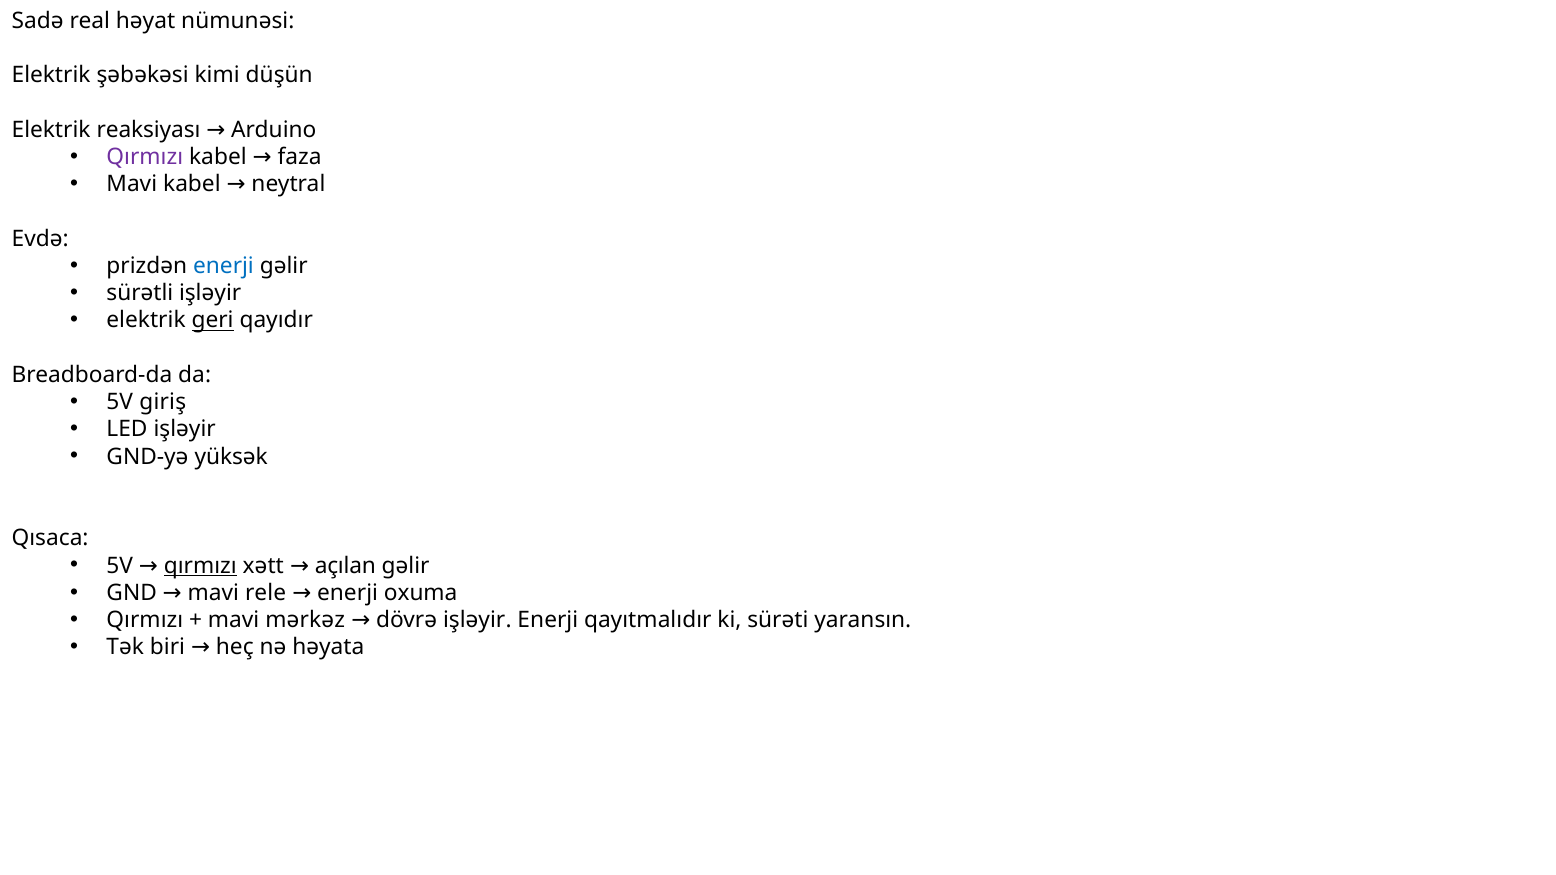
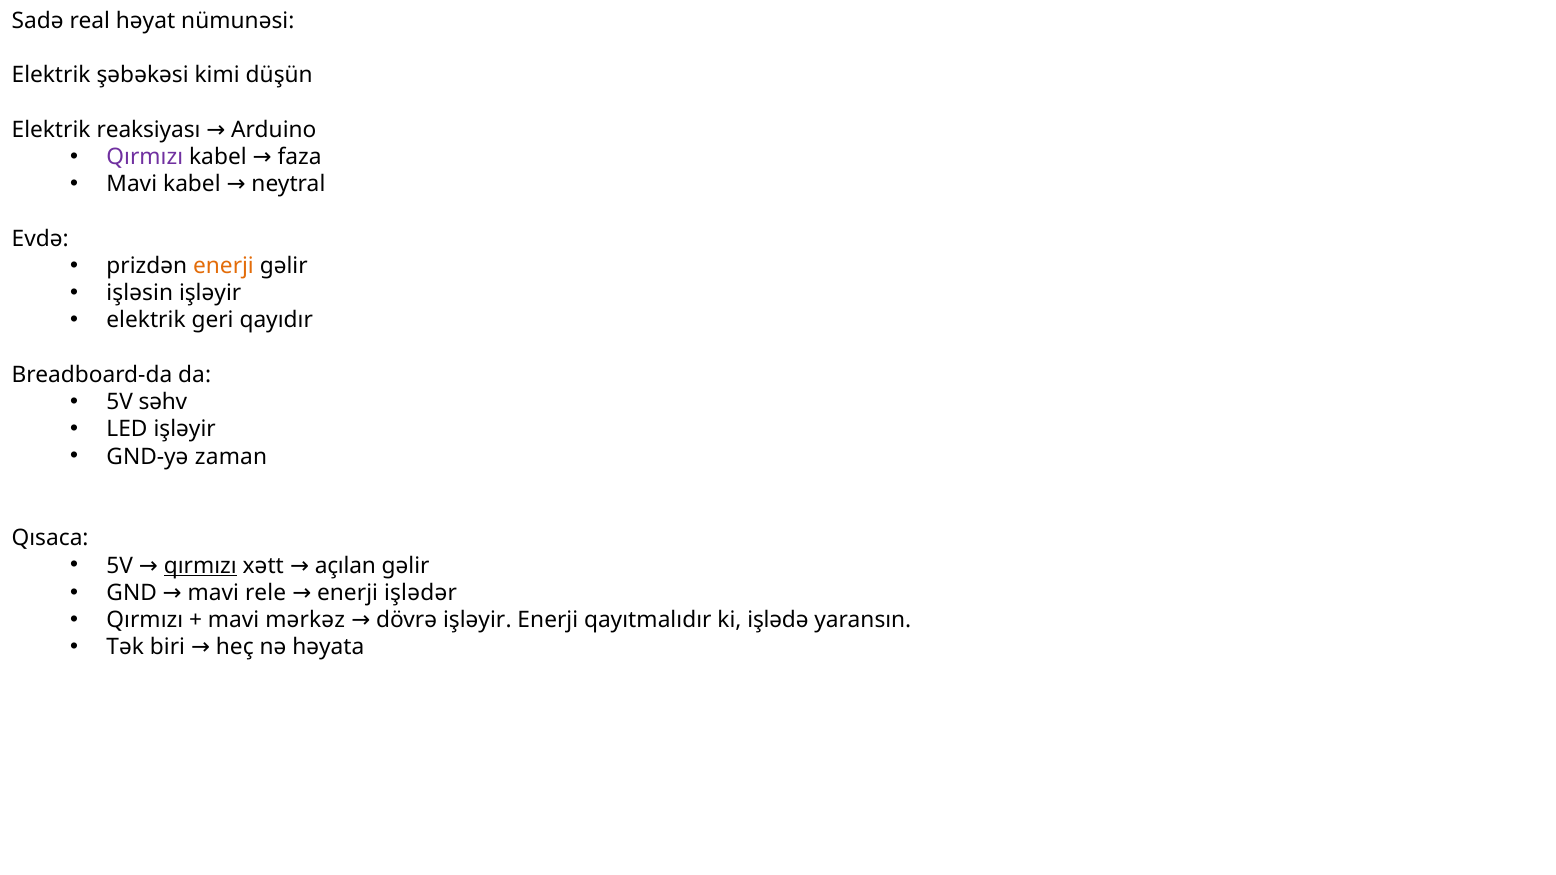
enerji colour: blue -> orange (224, 266)
sürətli: sürətli -> işləsin (140, 293)
geri underline: present -> none (213, 321)
giriş: giriş -> səhv (163, 402)
yüksək: yüksək -> zaman (231, 457)
oxuma: oxuma -> işlədər (421, 593)
sürəti: sürəti -> işlədə (778, 620)
